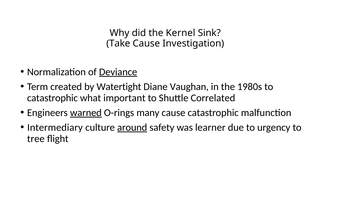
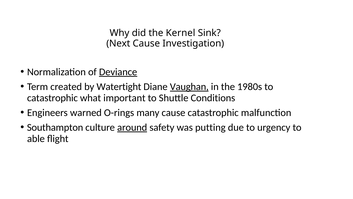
Take: Take -> Next (118, 43)
Vaughan underline: none -> present (189, 87)
Correlated: Correlated -> Conditions (213, 98)
warned underline: present -> none (86, 112)
Intermediary: Intermediary -> Southampton (55, 127)
learner: learner -> putting (210, 127)
tree: tree -> able (36, 138)
